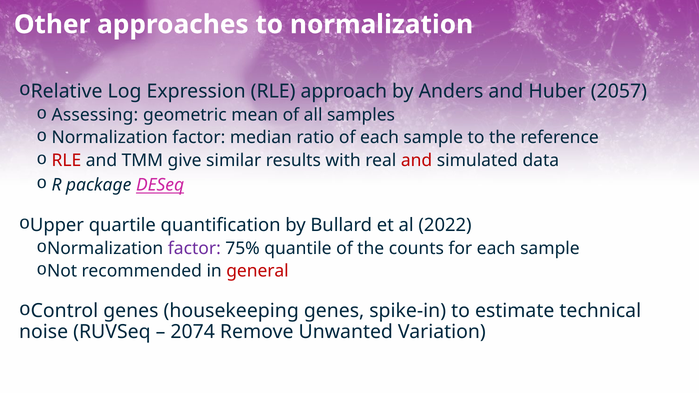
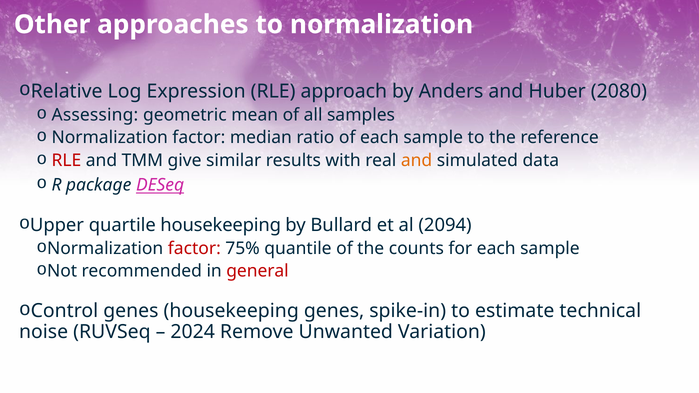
2057: 2057 -> 2080 (619, 91)
and colour: red -> orange (417, 161)
quartile quantification: quantification -> housekeeping (221, 225)
2022: 2022 -> 2094 (445, 225)
factor colour: purple -> red (194, 249)
2074: 2074 -> 2024 (193, 332)
